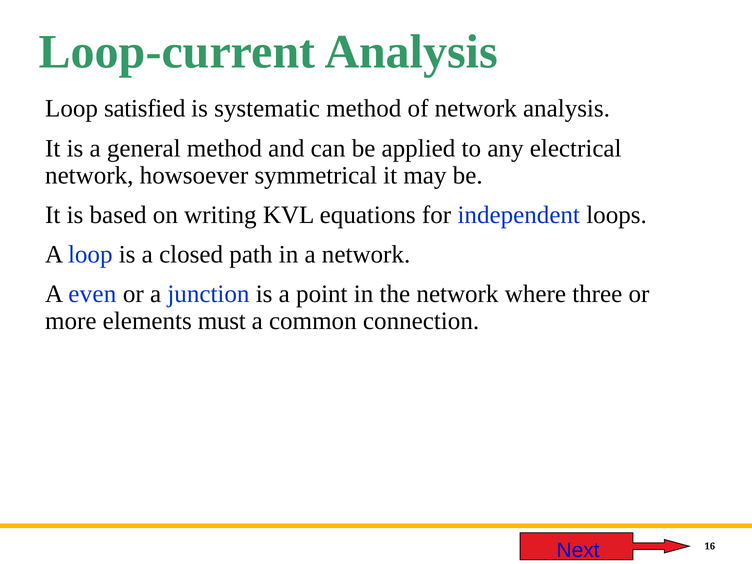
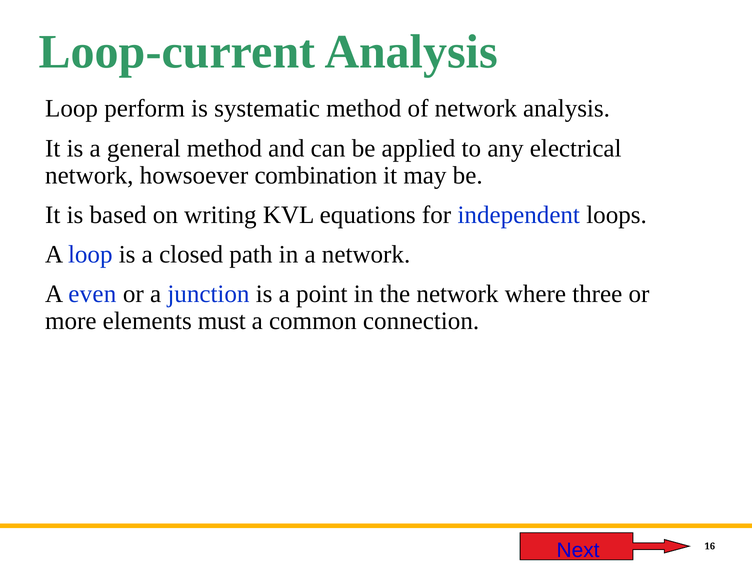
satisfied: satisfied -> perform (145, 109)
symmetrical: symmetrical -> combination (316, 175)
